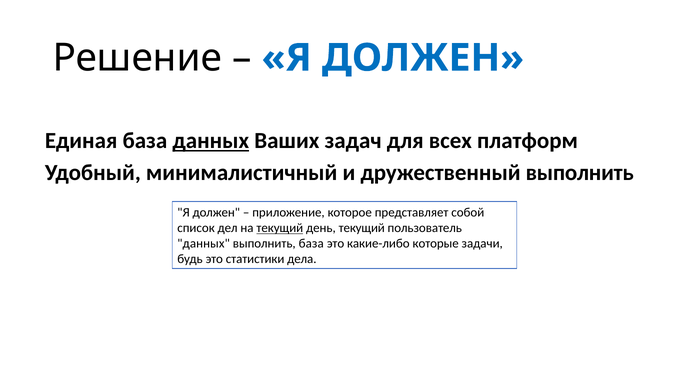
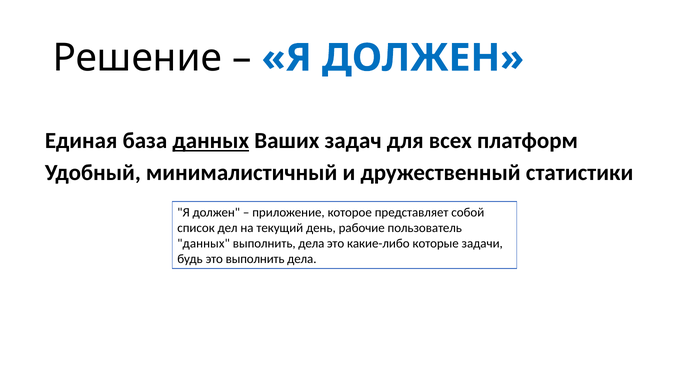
дружественный выполнить: выполнить -> статистики (580, 173)
текущий underline: present -> none (280, 228)
день текущий: текущий -> рабочие (362, 228)
база: база -> дела (311, 243)
это статистики: статистики -> выполнить (255, 259)
